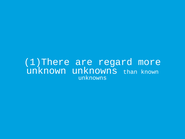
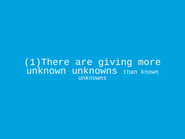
regard: regard -> giving (115, 62)
